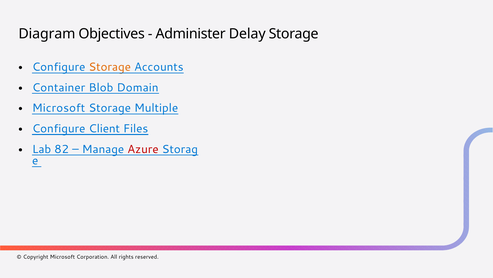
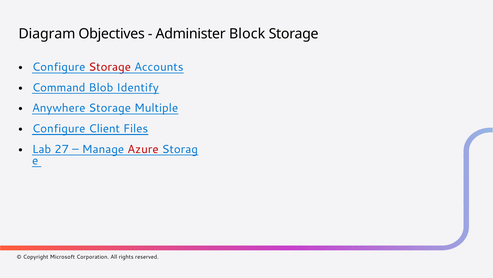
Delay: Delay -> Block (247, 34)
Storage colour: orange -> red (110, 67)
Container: Container -> Command (59, 87)
Domain: Domain -> Identify (138, 87)
Microsoft: Microsoft -> Anywhere (59, 108)
82: 82 -> 27 (62, 149)
